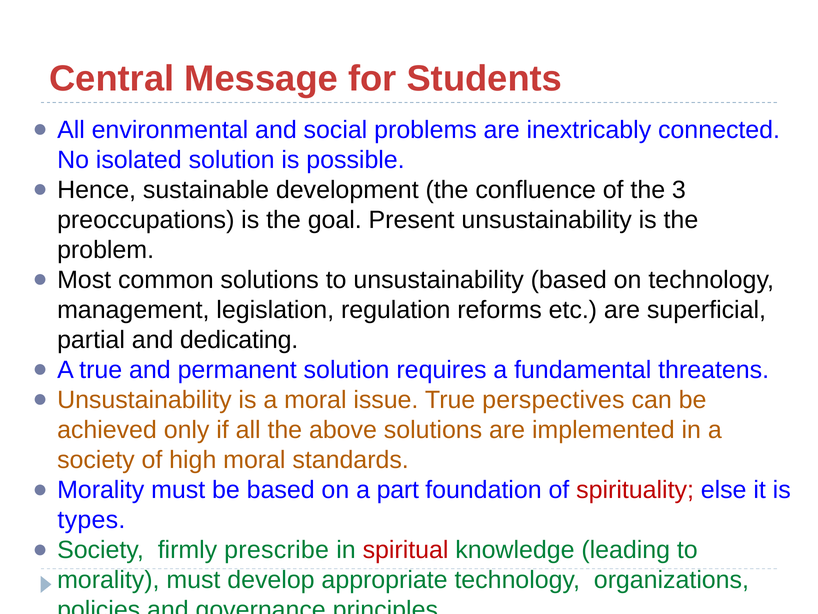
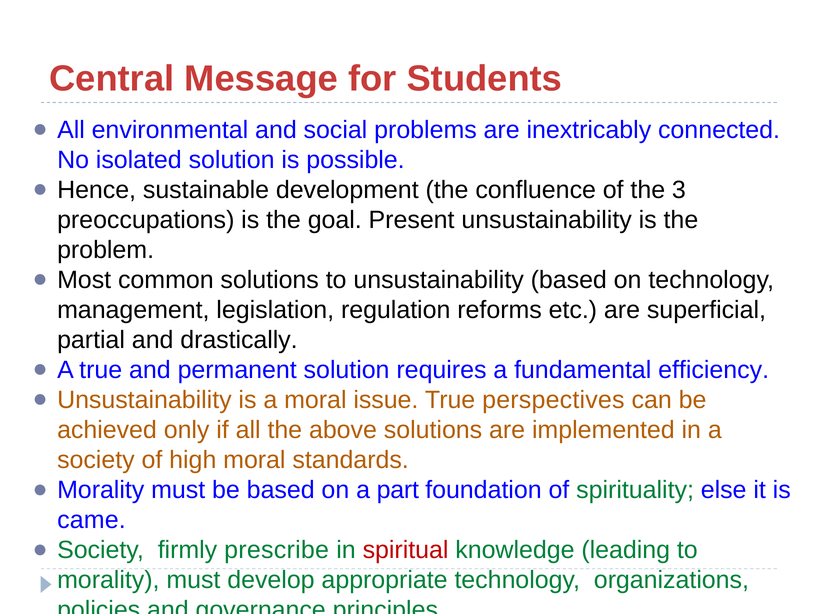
dedicating: dedicating -> drastically (239, 340)
threatens: threatens -> efficiency (714, 370)
spirituality colour: red -> green (635, 490)
types: types -> came (91, 520)
